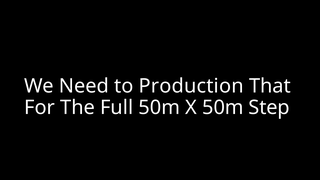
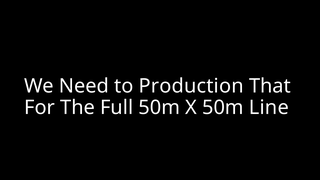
Step: Step -> Line (269, 108)
